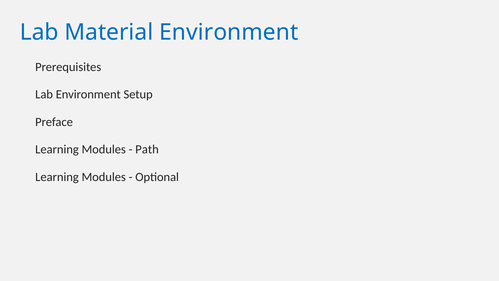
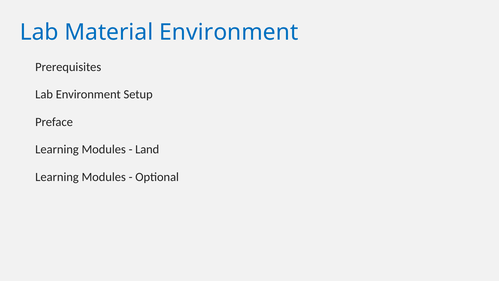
Path: Path -> Land (147, 149)
